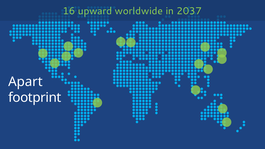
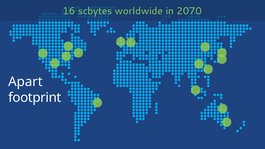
upward: upward -> scbytes (95, 11)
2037: 2037 -> 2070 (189, 11)
